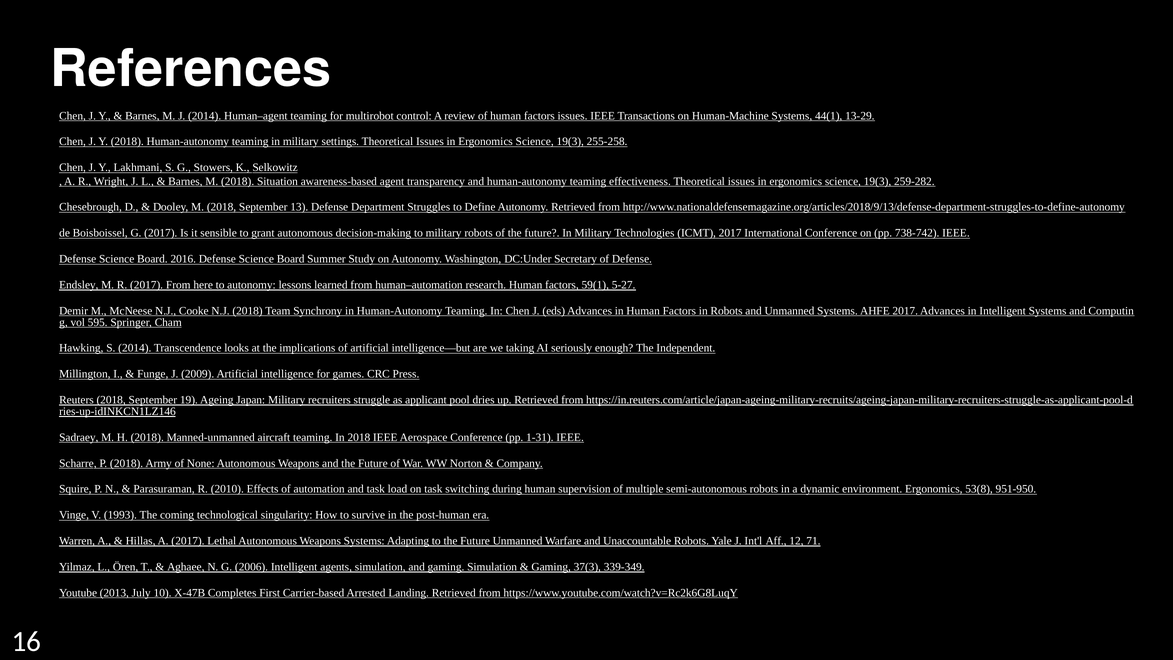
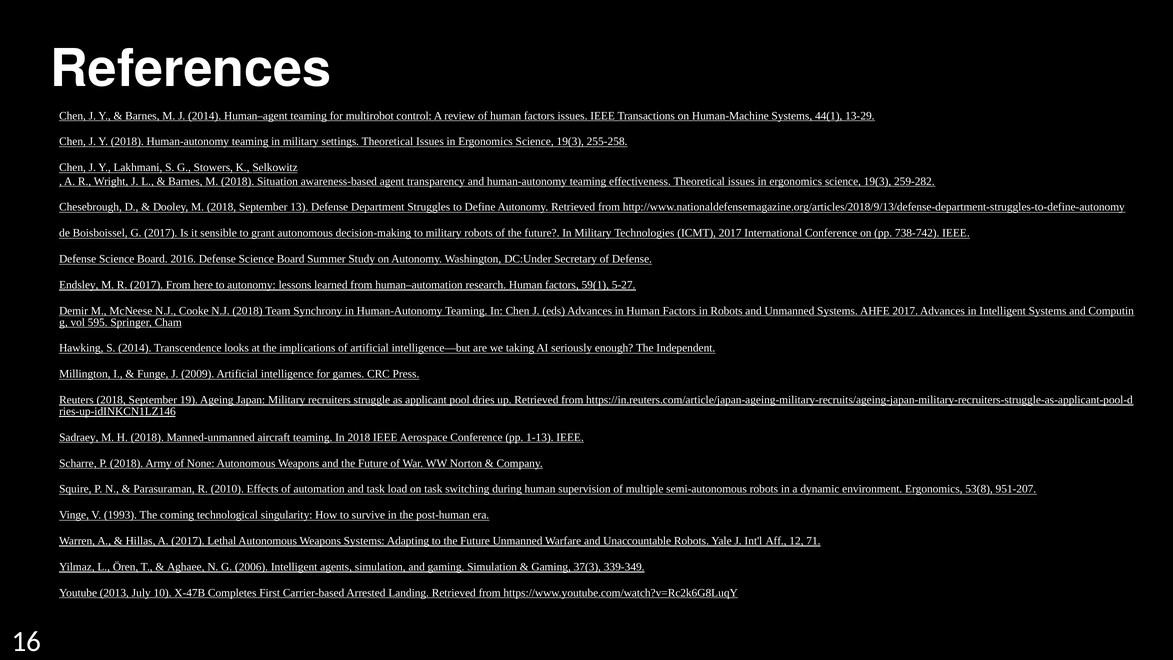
1-31: 1-31 -> 1-13 (540, 437)
951-950: 951-950 -> 951-207 (1016, 489)
